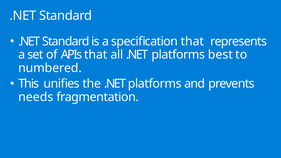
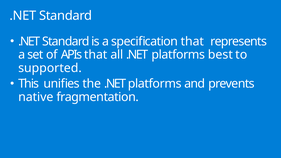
numbered: numbered -> supported (50, 68)
needs: needs -> native (36, 97)
